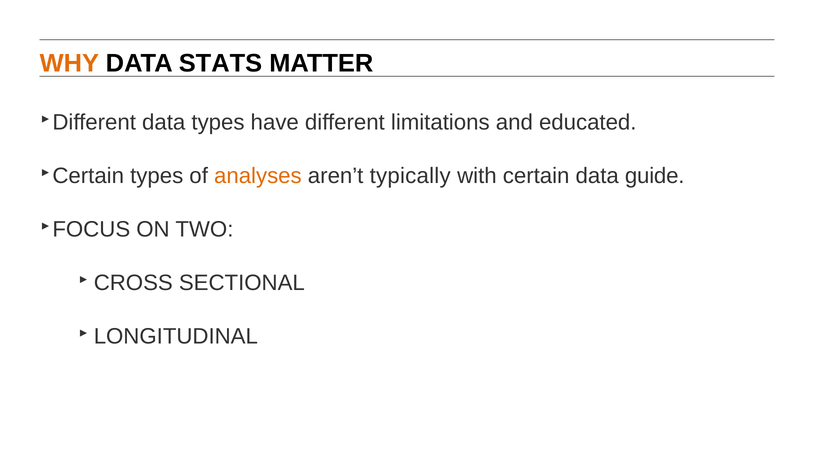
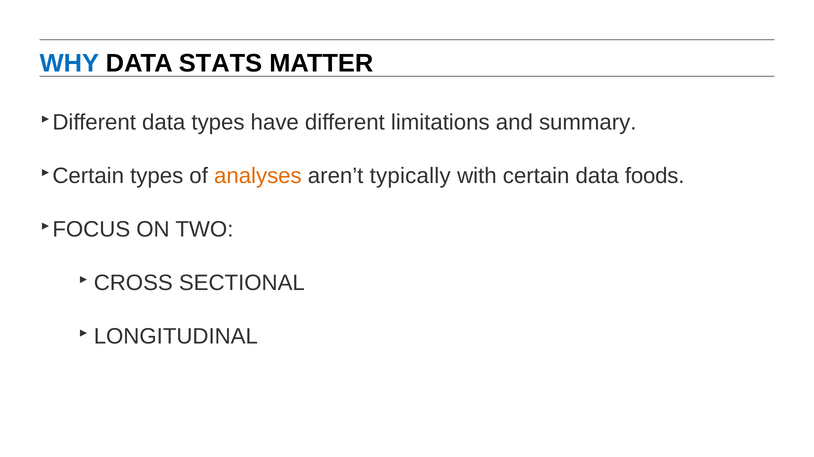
WHY colour: orange -> blue (69, 63)
educated: educated -> summary (588, 123)
guide: guide -> foods (655, 176)
